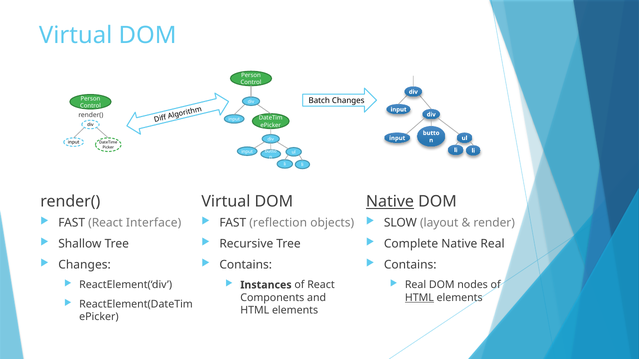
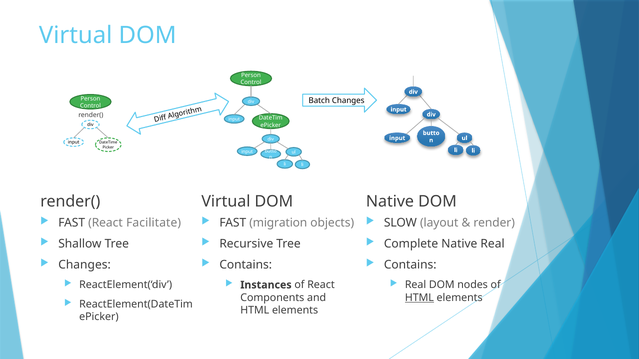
Native underline: present -> none (390, 202)
Interface: Interface -> Facilitate (154, 223)
reflection: reflection -> migration (278, 223)
